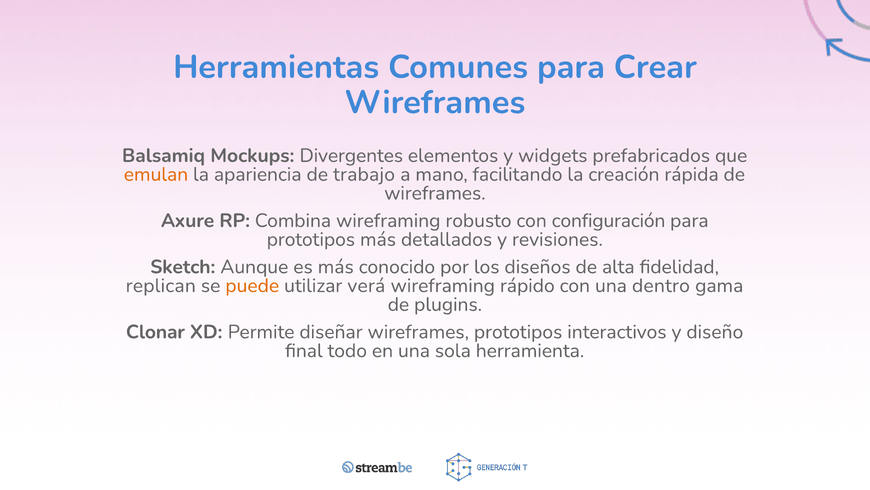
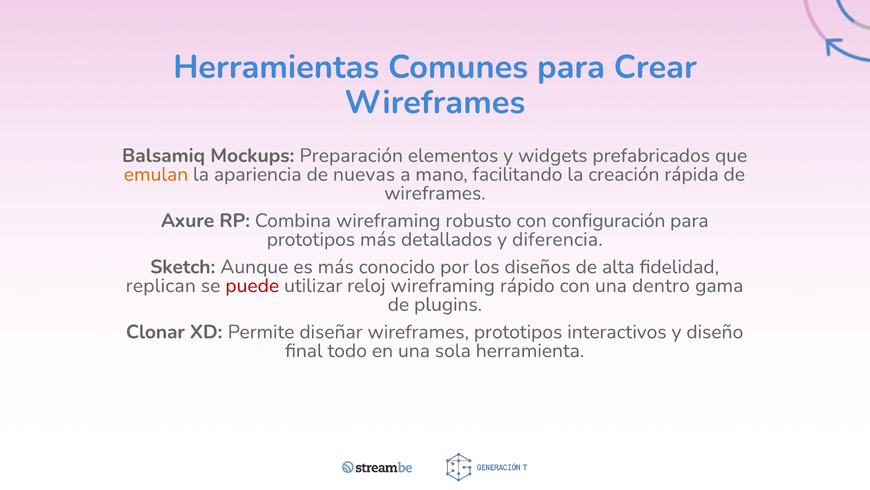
Divergentes: Divergentes -> Preparación (351, 155)
trabajo: trabajo -> nuevas (364, 174)
revisiones: revisiones -> diferencia (557, 239)
puede colour: orange -> red (252, 285)
verá: verá -> reloj (366, 285)
